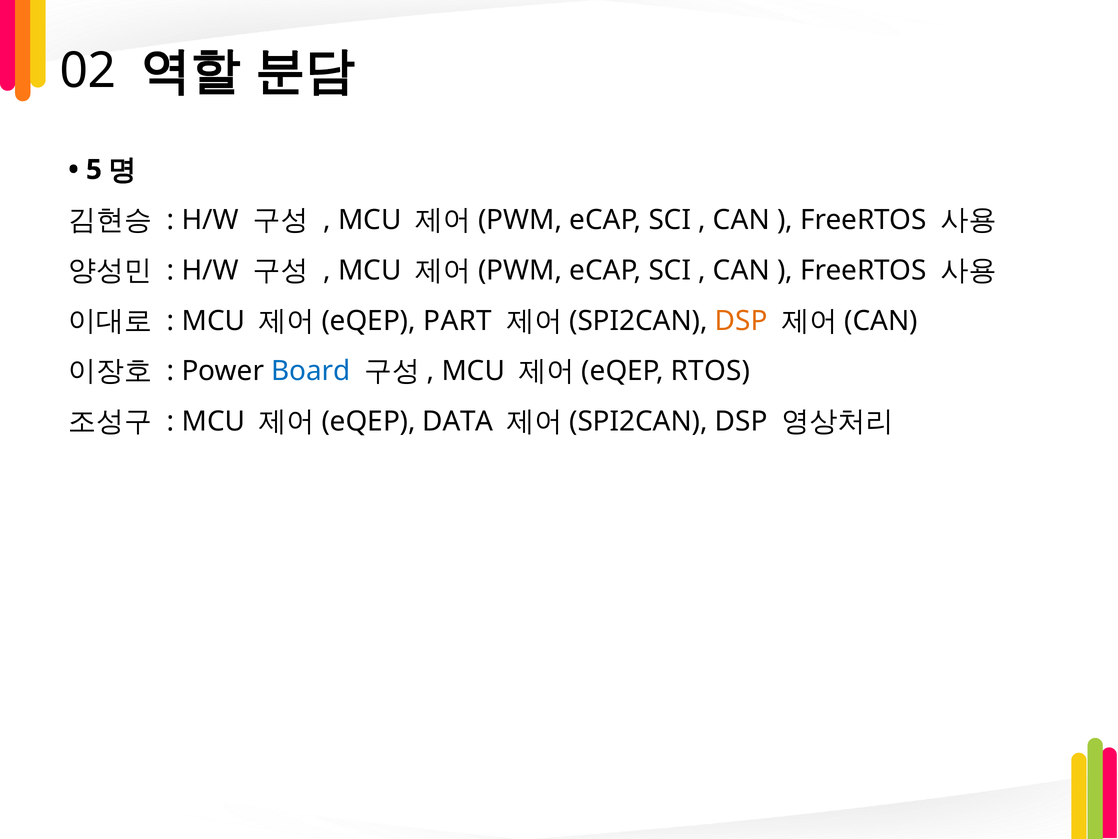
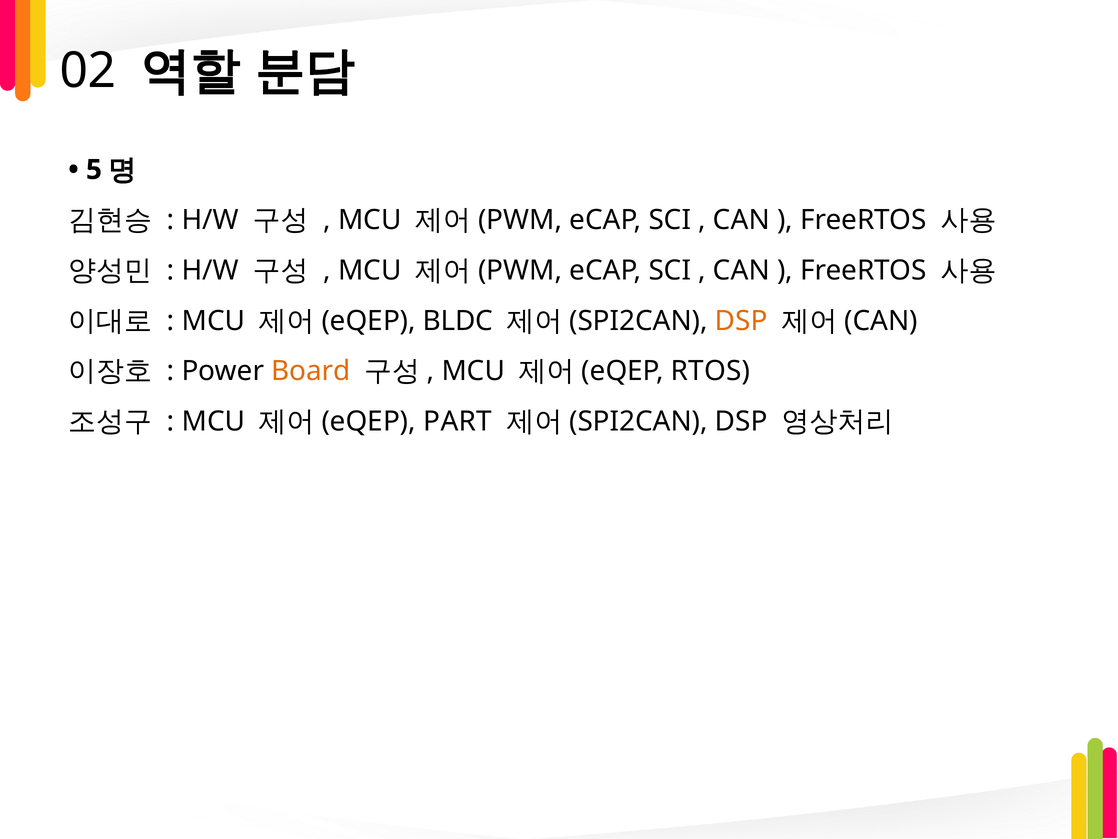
PART: PART -> BLDC (458, 321)
Board colour: blue -> orange (311, 371)
DATA: DATA -> PART (458, 421)
